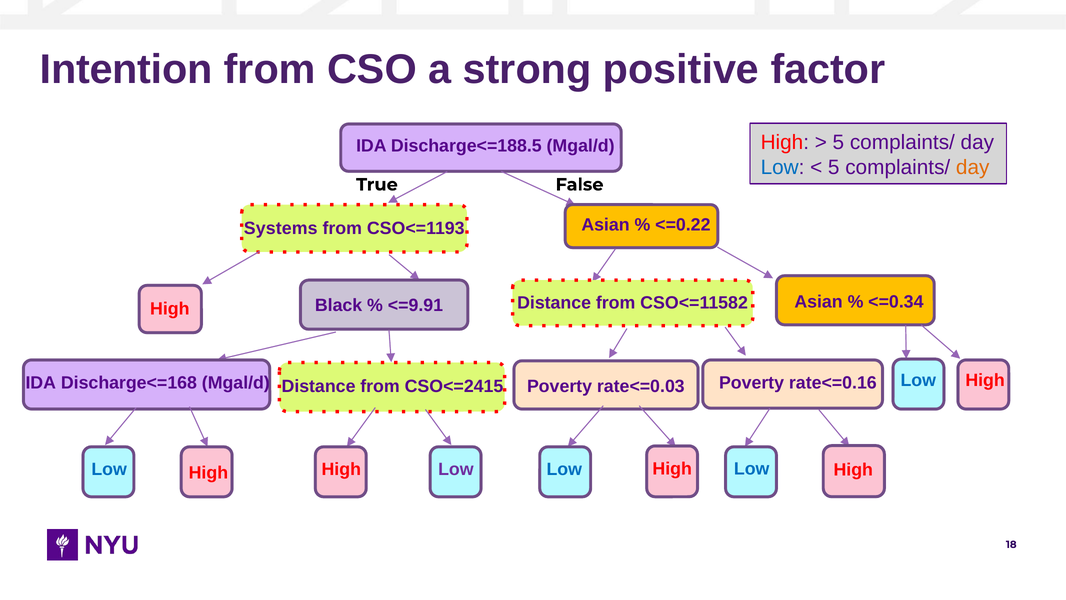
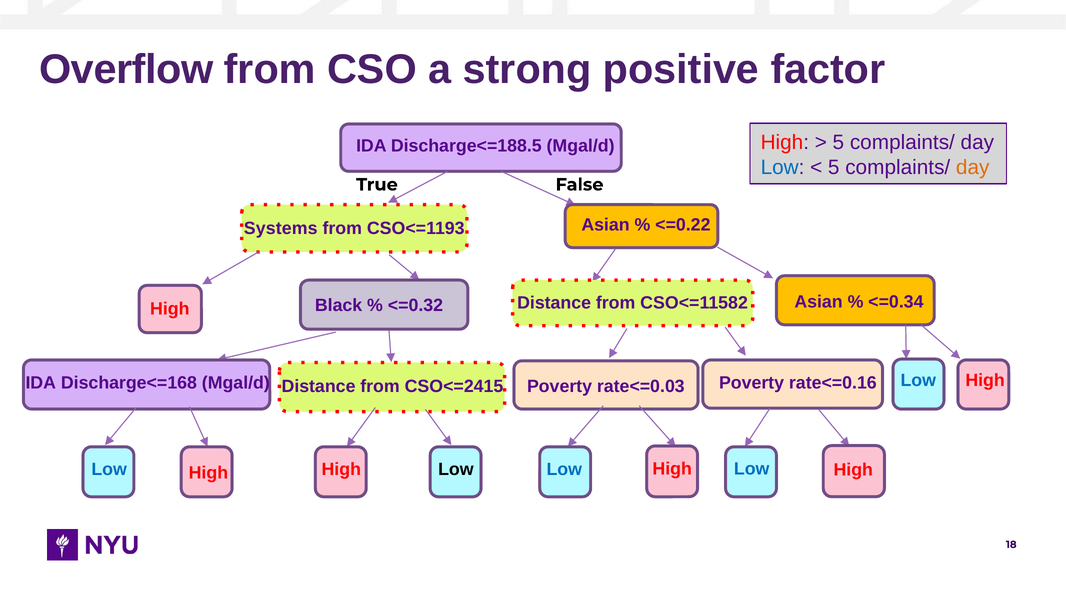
Intention: Intention -> Overflow (126, 69)
<=9.91: <=9.91 -> <=0.32 (415, 305)
Low colour: purple -> black (456, 469)
